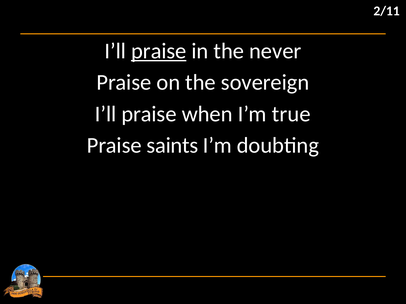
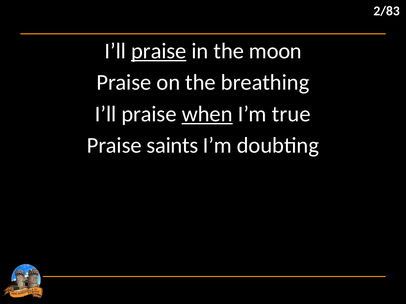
2/11: 2/11 -> 2/83 (387, 11)
never: never -> moon (275, 51)
sovereign: sovereign -> breathing (265, 83)
when underline: none -> present (207, 114)
